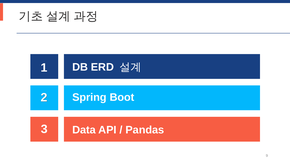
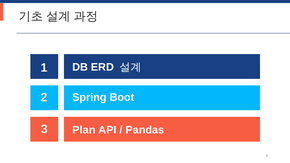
Data: Data -> Plan (84, 130)
